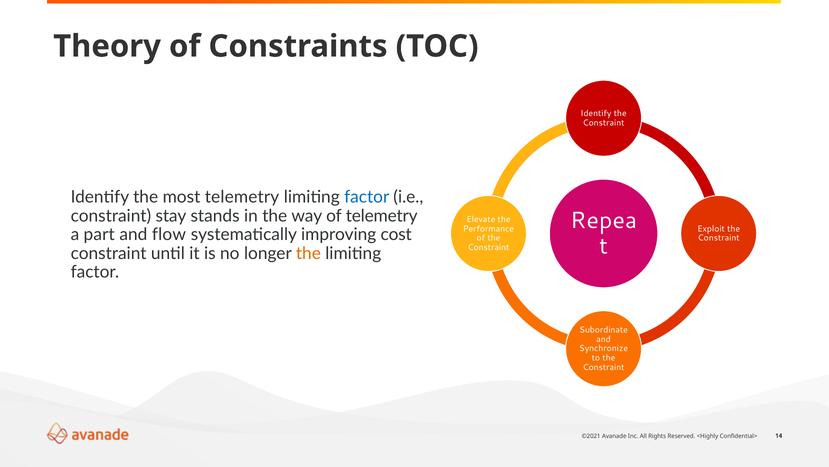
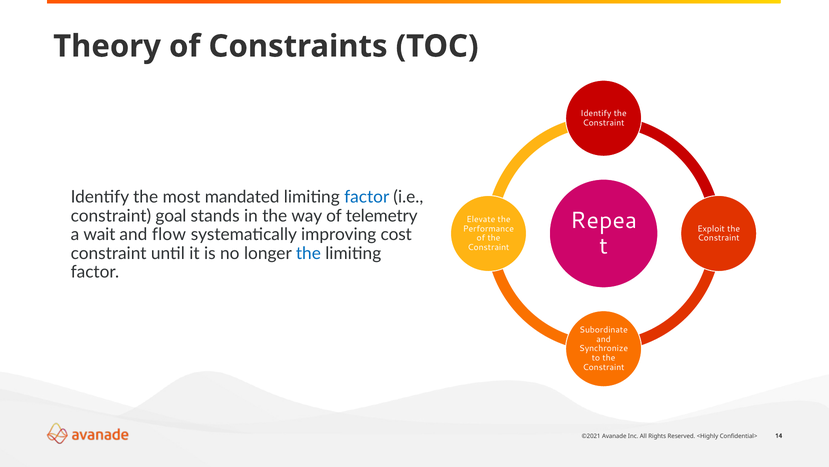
most telemetry: telemetry -> mandated (242, 197)
stay: stay -> goal (171, 216)
part: part -> wait (99, 234)
the colour: orange -> blue (308, 253)
